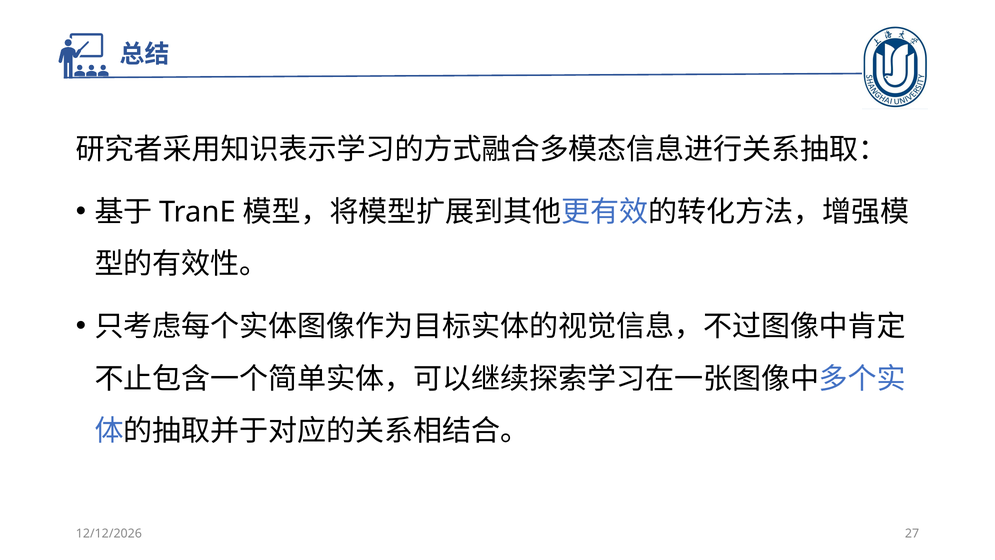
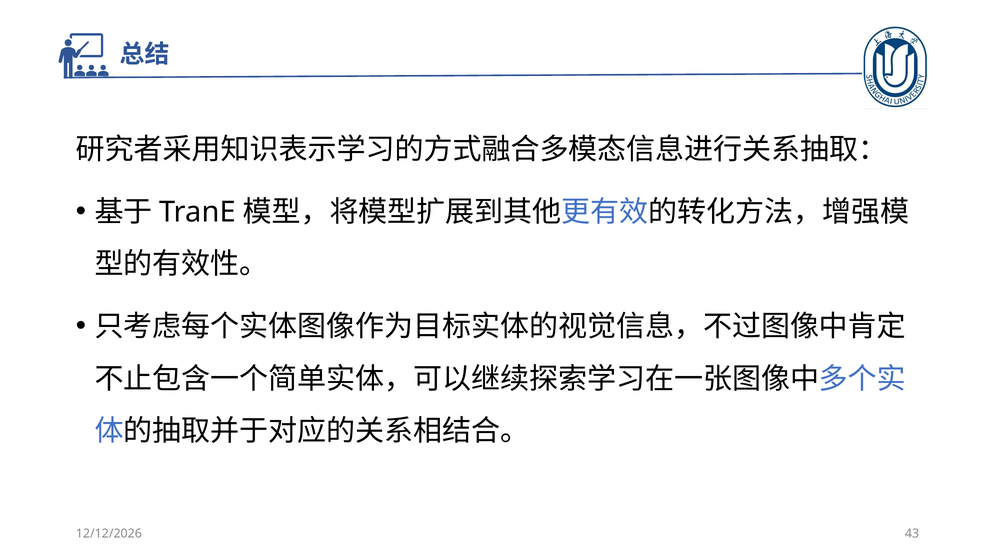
27: 27 -> 43 (912, 533)
